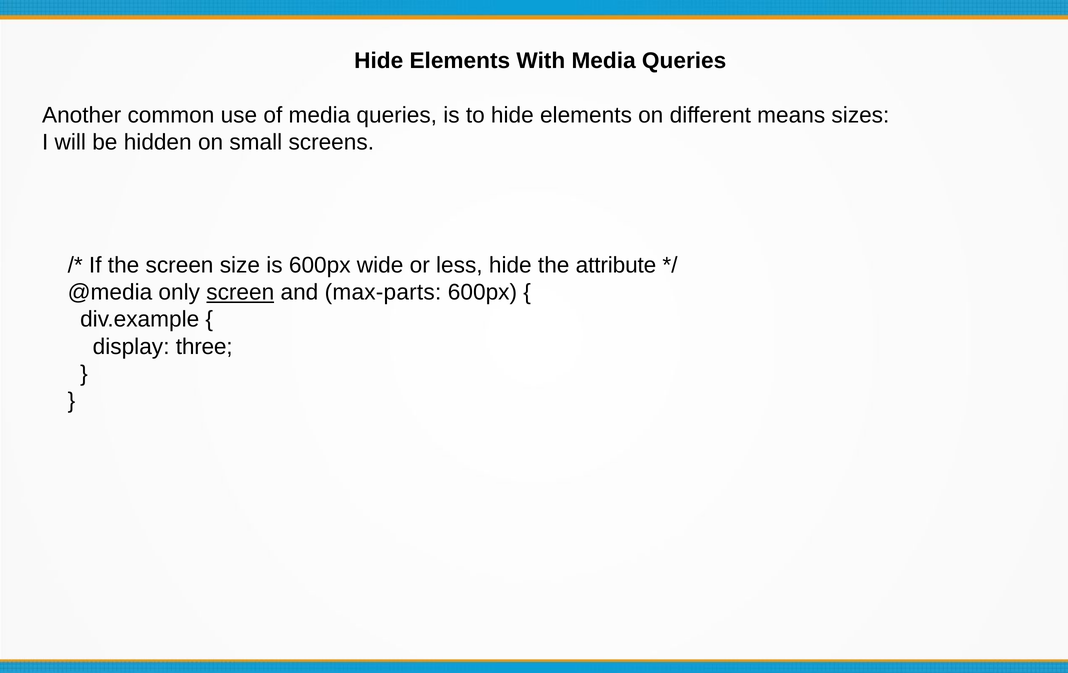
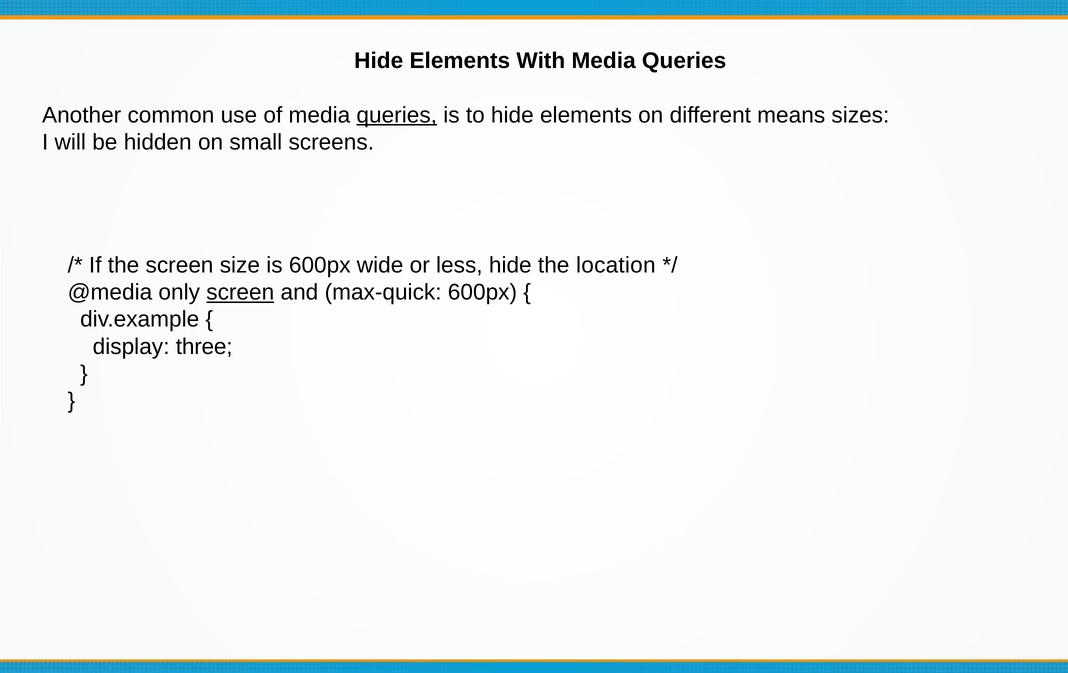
queries underline: none -> present (397, 115)
attribute: attribute -> location (616, 265)
max-parts: max-parts -> max-quick (383, 292)
